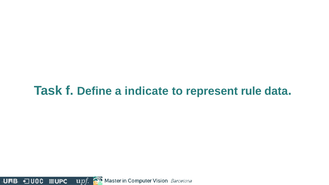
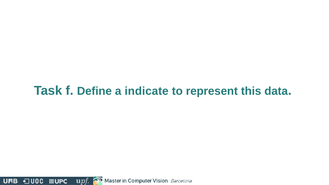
rule: rule -> this (251, 91)
